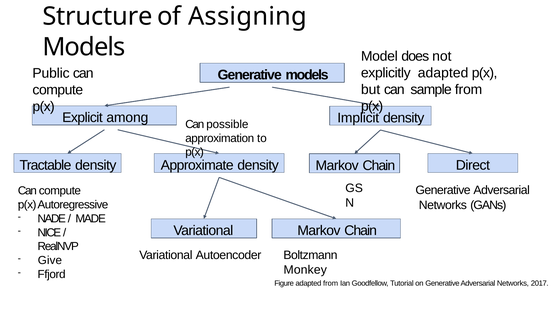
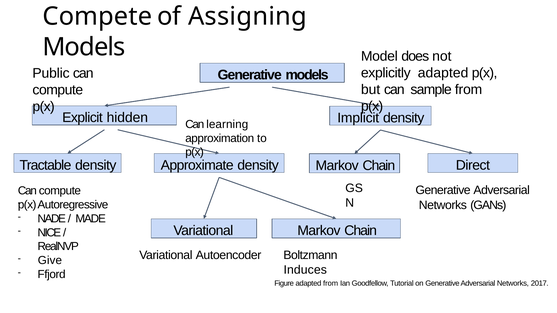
Structure: Structure -> Compete (97, 16)
among: among -> hidden (127, 118)
possible: possible -> learning (227, 124)
Monkey: Monkey -> Induces (305, 270)
